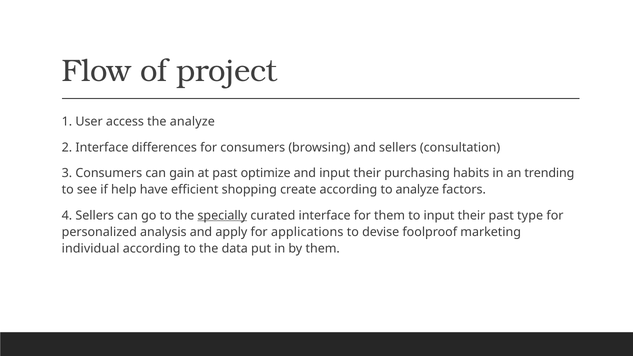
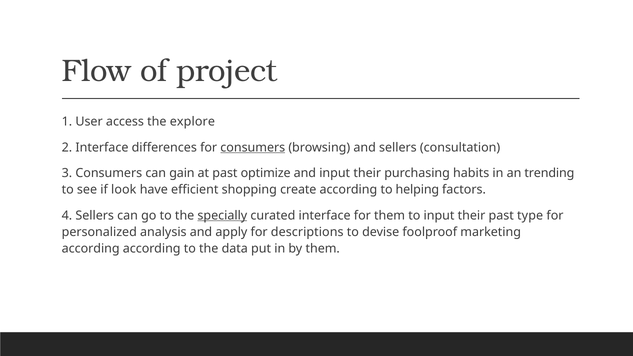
the analyze: analyze -> explore (192, 122)
consumers underline: none -> present (253, 147)
help: help -> look (124, 190)
to analyze: analyze -> helping (417, 190)
applications: applications -> descriptions (307, 232)
individual: individual -> according (91, 249)
